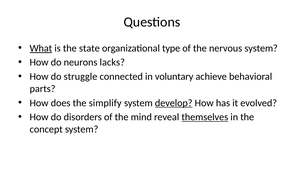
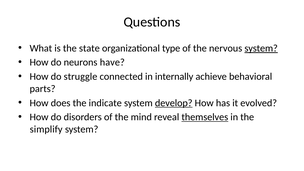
What underline: present -> none (41, 48)
system underline: none -> present (261, 48)
lacks: lacks -> have (112, 62)
voluntary: voluntary -> internally (174, 77)
simplify: simplify -> indicate (105, 103)
concept: concept -> simplify (46, 129)
